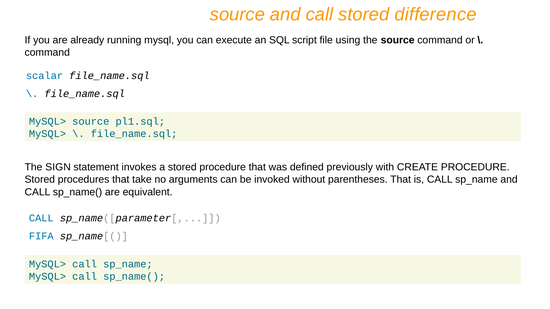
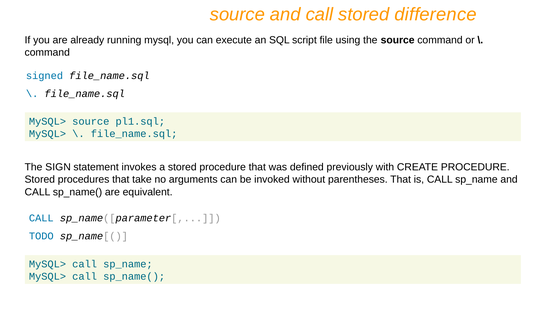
scalar: scalar -> signed (44, 76)
FIFA: FIFA -> TODO (41, 236)
